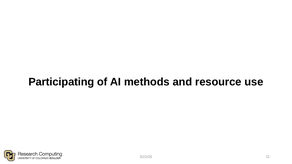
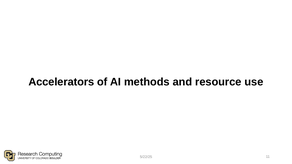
Participating: Participating -> Accelerators (61, 82)
